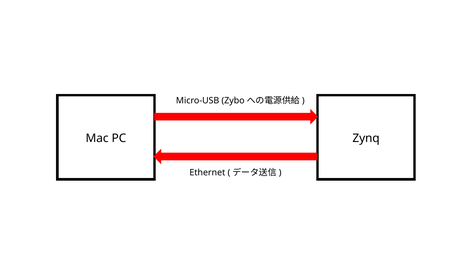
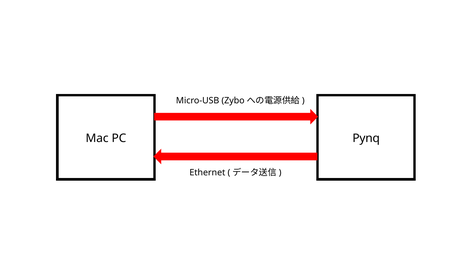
Zynq: Zynq -> Pynq (366, 138)
